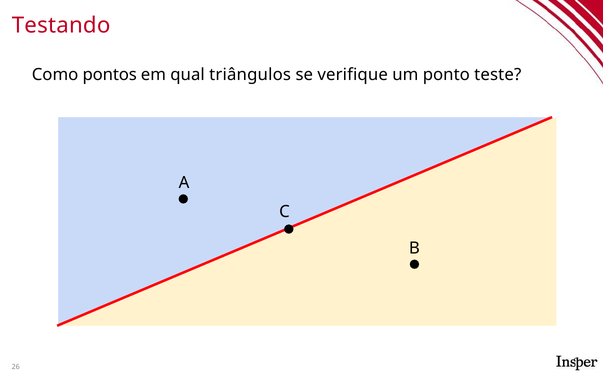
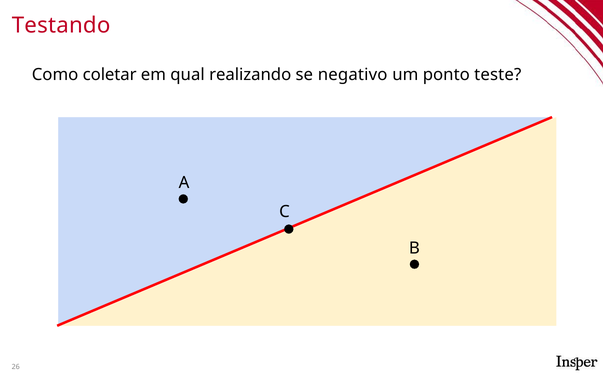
pontos: pontos -> coletar (110, 75)
triângulos: triângulos -> realizando (250, 75)
verifique: verifique -> negativo (353, 75)
